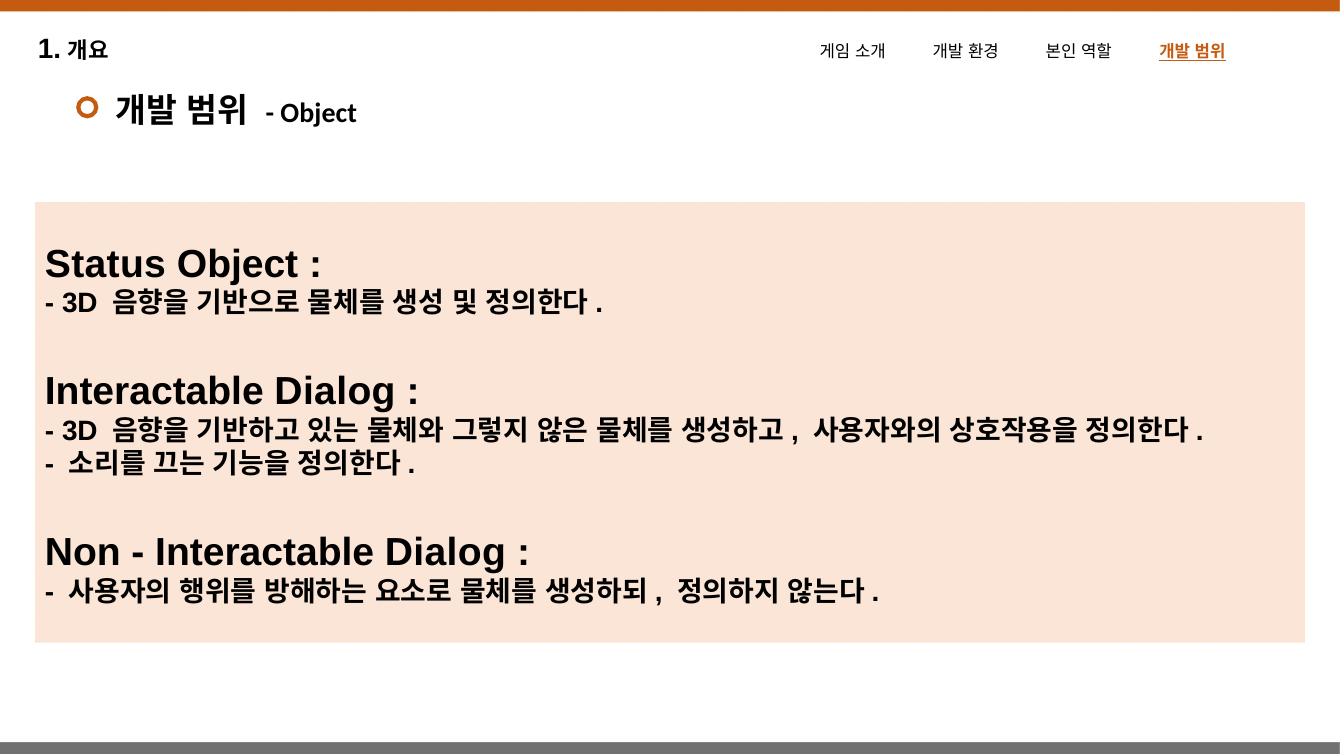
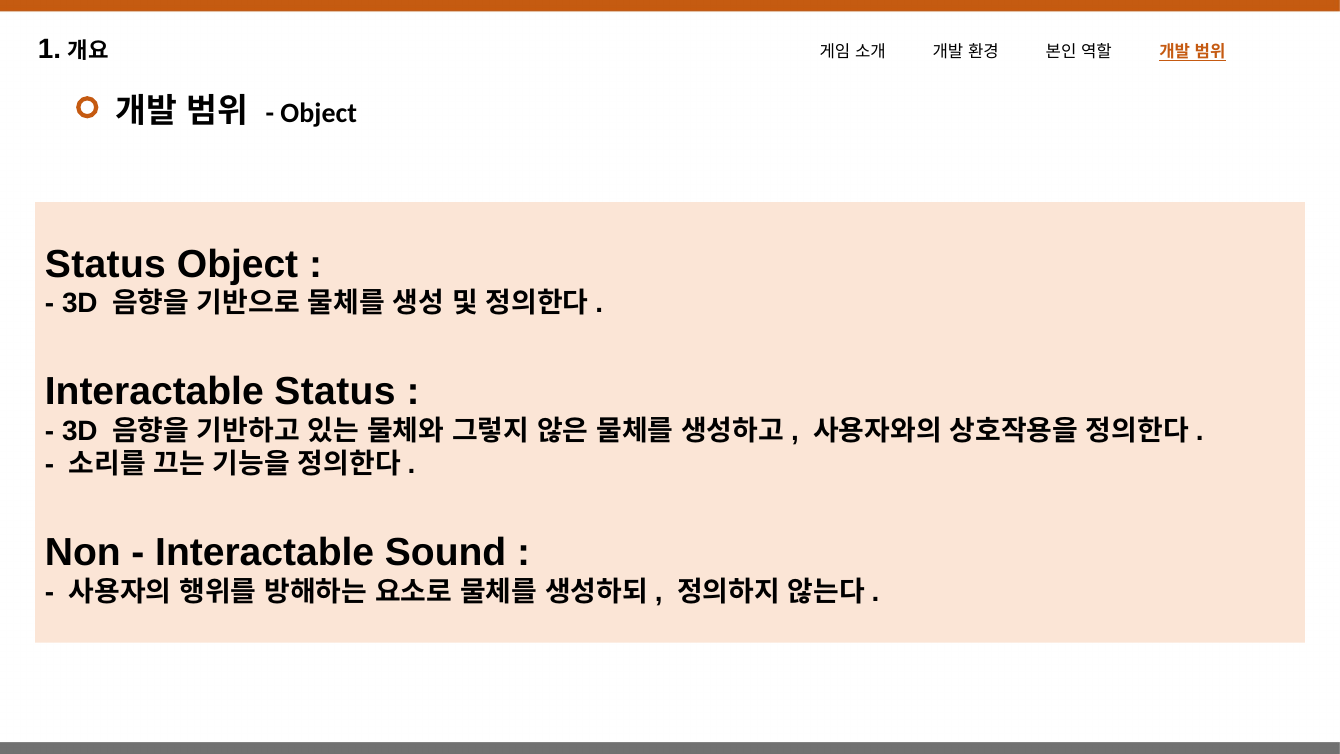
Dialog: Dialog -> Status (335, 391)
Dialog: Dialog -> Sound (446, 552)
